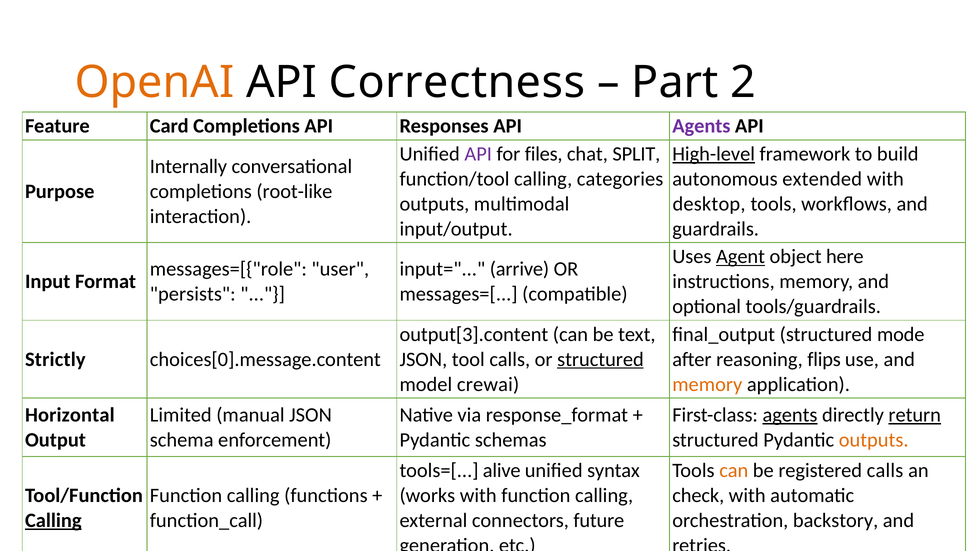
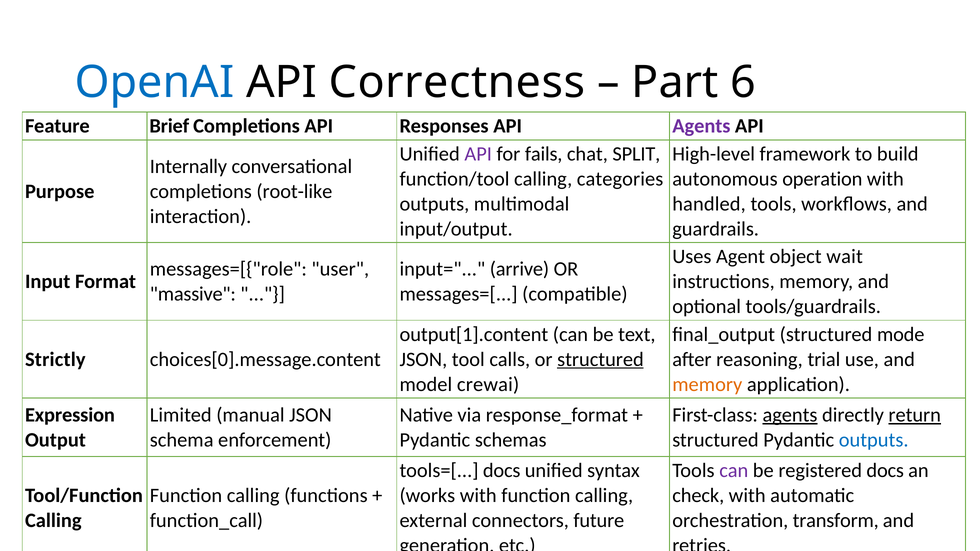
OpenAI colour: orange -> blue (155, 82)
2: 2 -> 6 (743, 82)
Card: Card -> Brief (169, 126)
files: files -> fails (544, 154)
High-level underline: present -> none (714, 154)
extended: extended -> operation (822, 179)
desktop: desktop -> handled (709, 204)
Agent underline: present -> none (741, 257)
here: here -> wait (845, 257)
persists: persists -> massive (193, 294)
output[3].content: output[3].content -> output[1].content (474, 335)
flips: flips -> trial (824, 360)
Horizontal: Horizontal -> Expression (70, 415)
outputs colour: orange -> blue (874, 440)
tools=[ alive: alive -> docs (502, 471)
can colour: orange -> purple (734, 471)
registered calls: calls -> docs (885, 471)
Calling underline: present -> none (53, 521)
backstory: backstory -> transform (836, 521)
